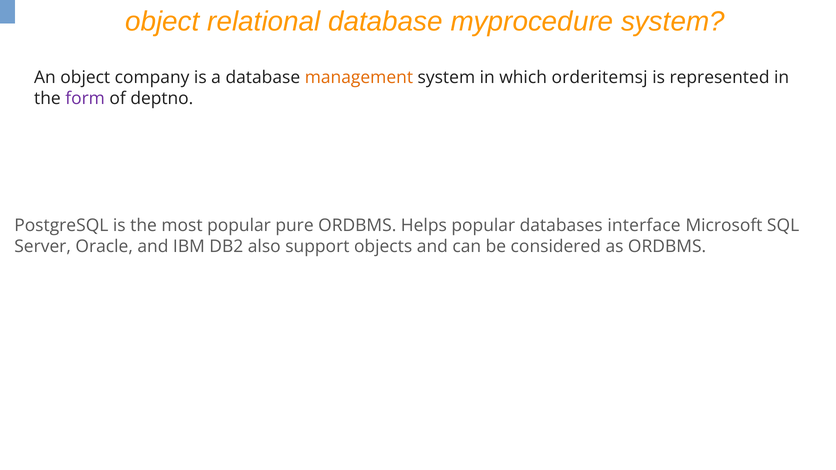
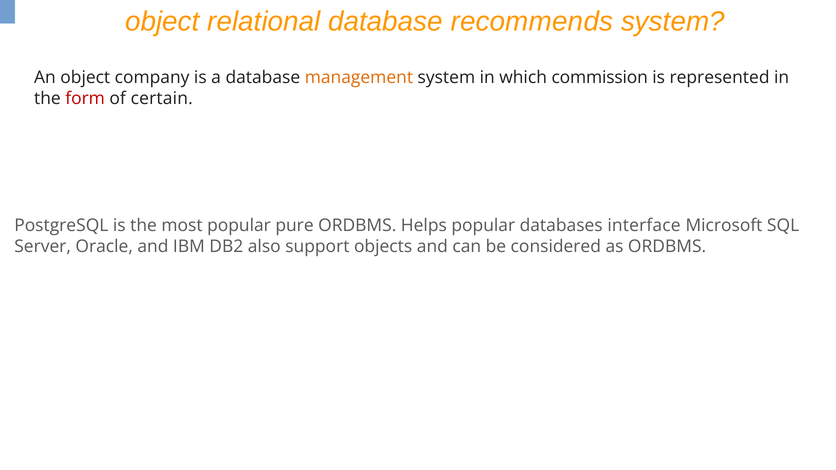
myprocedure: myprocedure -> recommends (532, 22)
orderitemsj: orderitemsj -> commission (600, 77)
form colour: purple -> red (85, 98)
deptno: deptno -> certain (162, 98)
